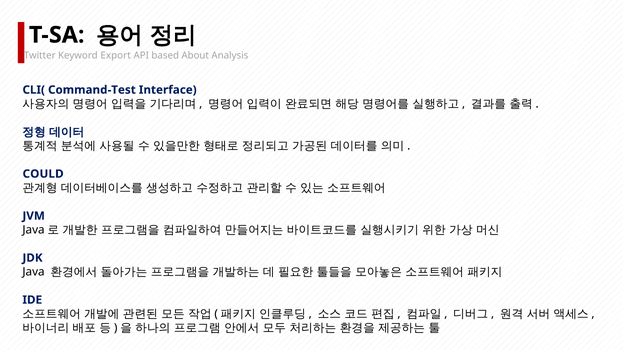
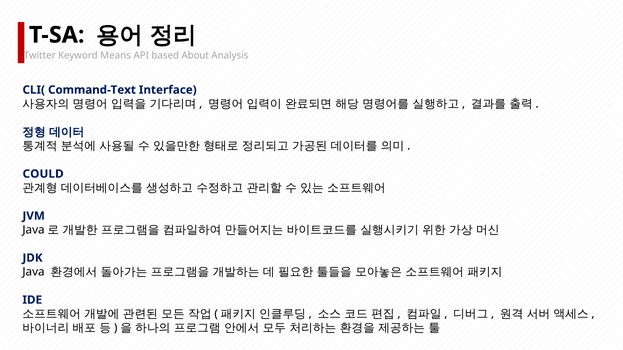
Export: Export -> Means (116, 56)
Command-Test: Command-Test -> Command-Text (92, 90)
